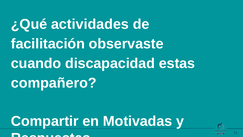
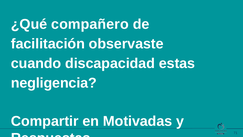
actividades: actividades -> compañero (90, 24)
compañero: compañero -> negligencia (54, 83)
